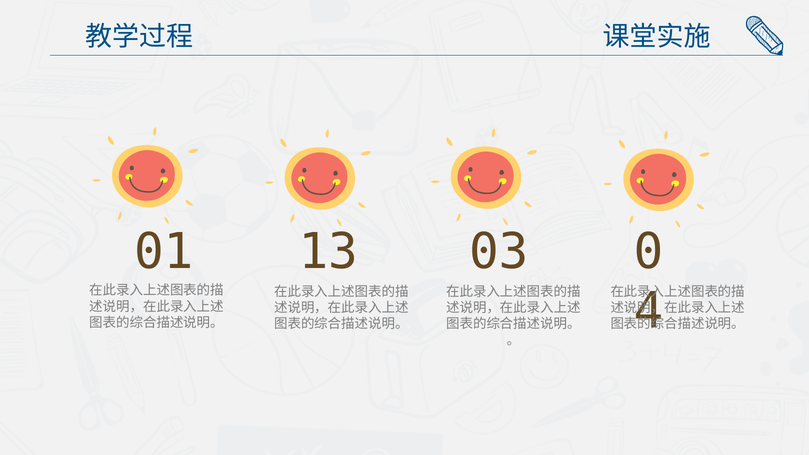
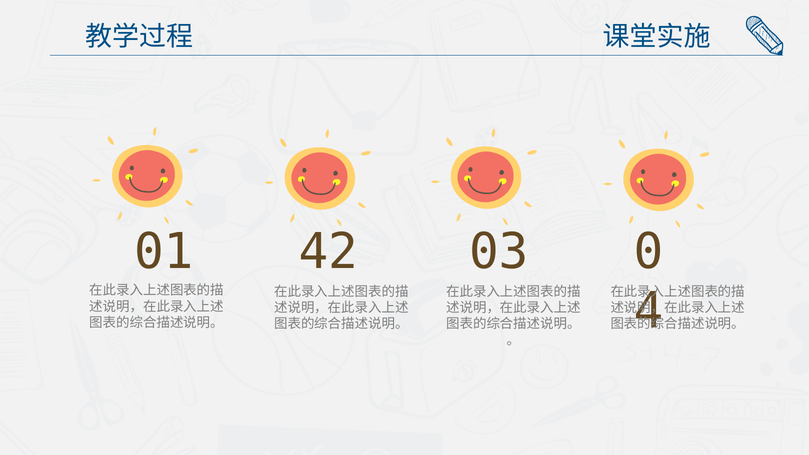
13: 13 -> 42 (328, 252)
